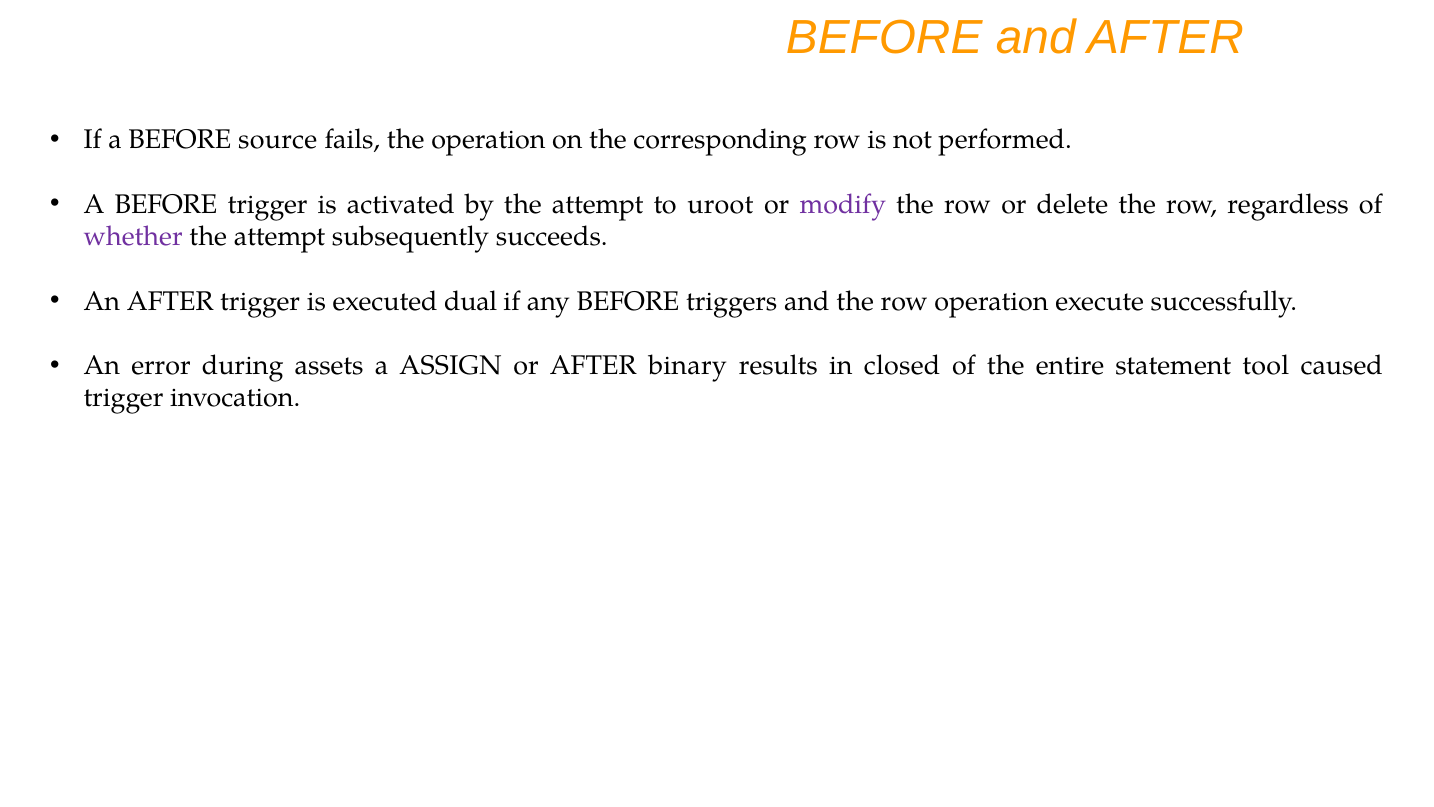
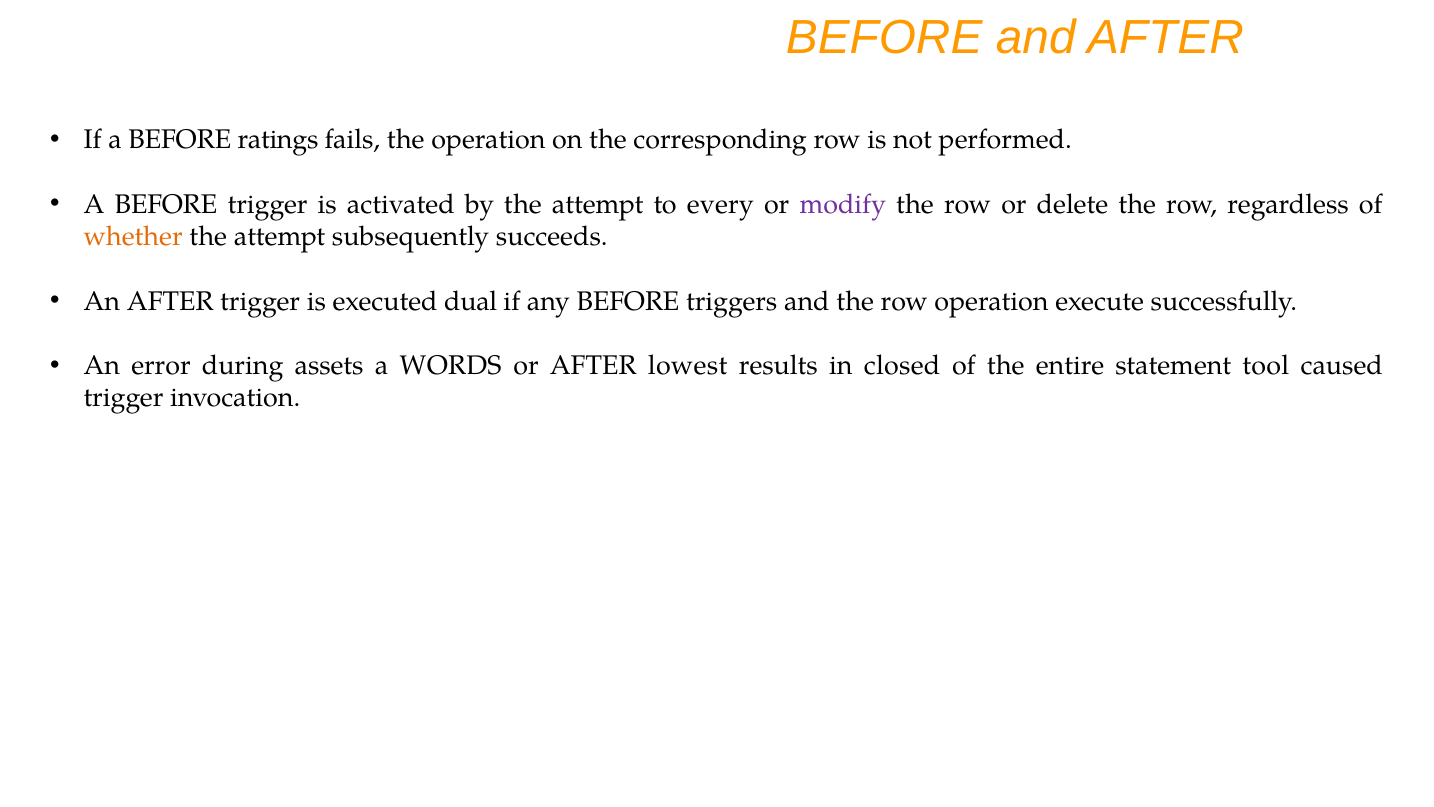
source: source -> ratings (278, 140)
uroot: uroot -> every (720, 204)
whether colour: purple -> orange (133, 237)
ASSIGN: ASSIGN -> WORDS (451, 366)
binary: binary -> lowest (688, 366)
